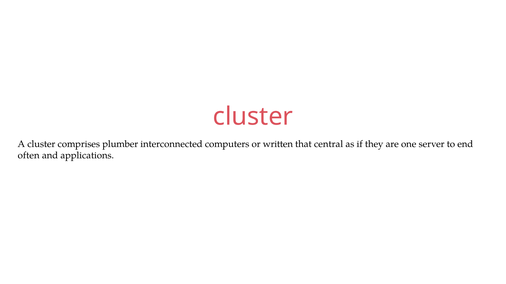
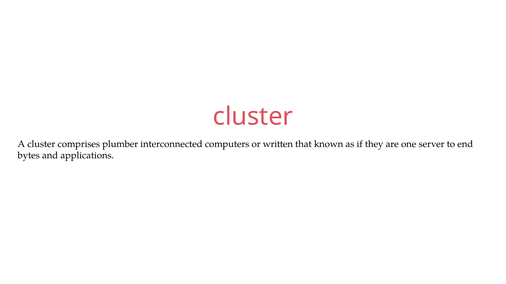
central: central -> known (329, 144)
often: often -> bytes (29, 156)
